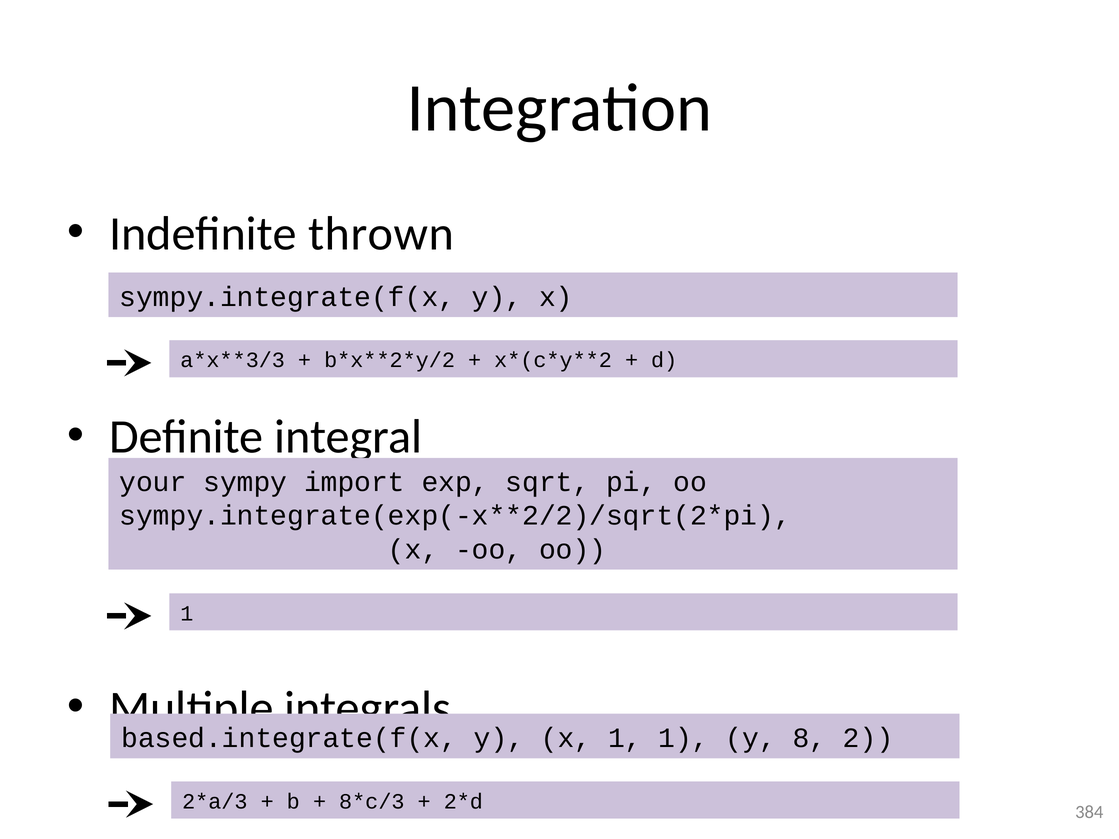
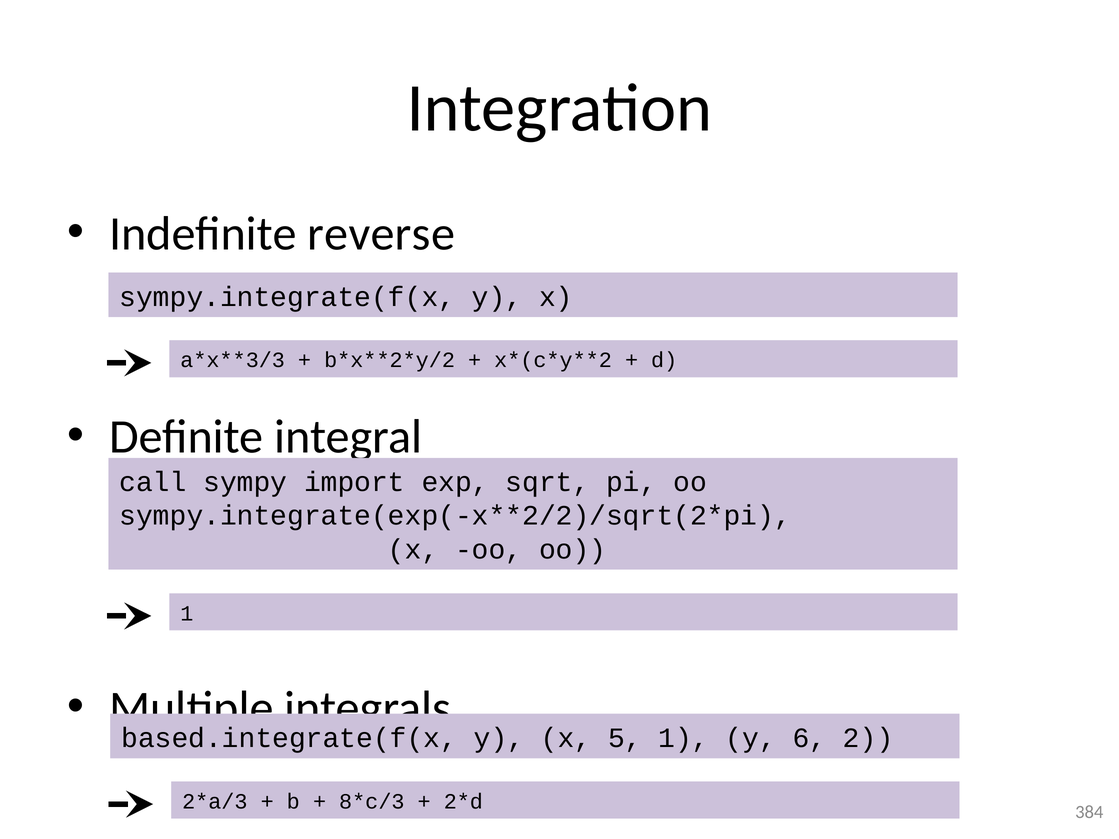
thrown: thrown -> reverse (381, 234)
your: your -> call (153, 482)
x 1: 1 -> 5 (625, 738)
8: 8 -> 6 (809, 738)
